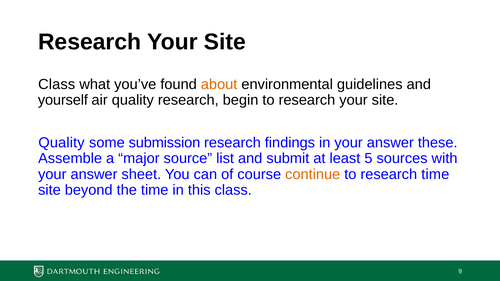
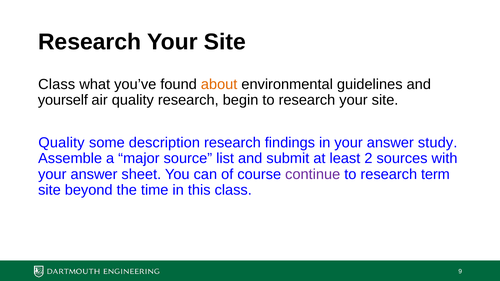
submission: submission -> description (164, 143)
these: these -> study (438, 143)
5: 5 -> 2 (368, 159)
continue colour: orange -> purple (313, 174)
research time: time -> term (435, 174)
